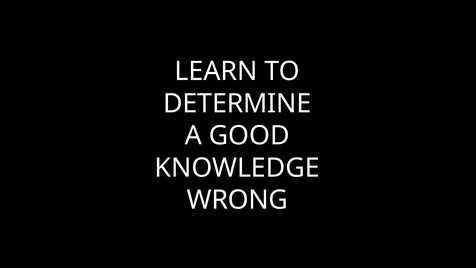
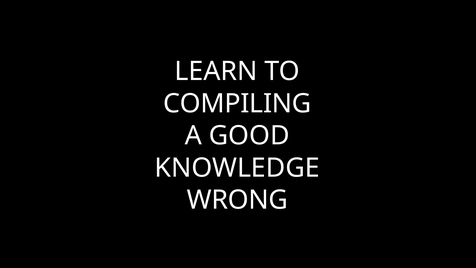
DETERMINE: DETERMINE -> COMPILING (237, 104)
